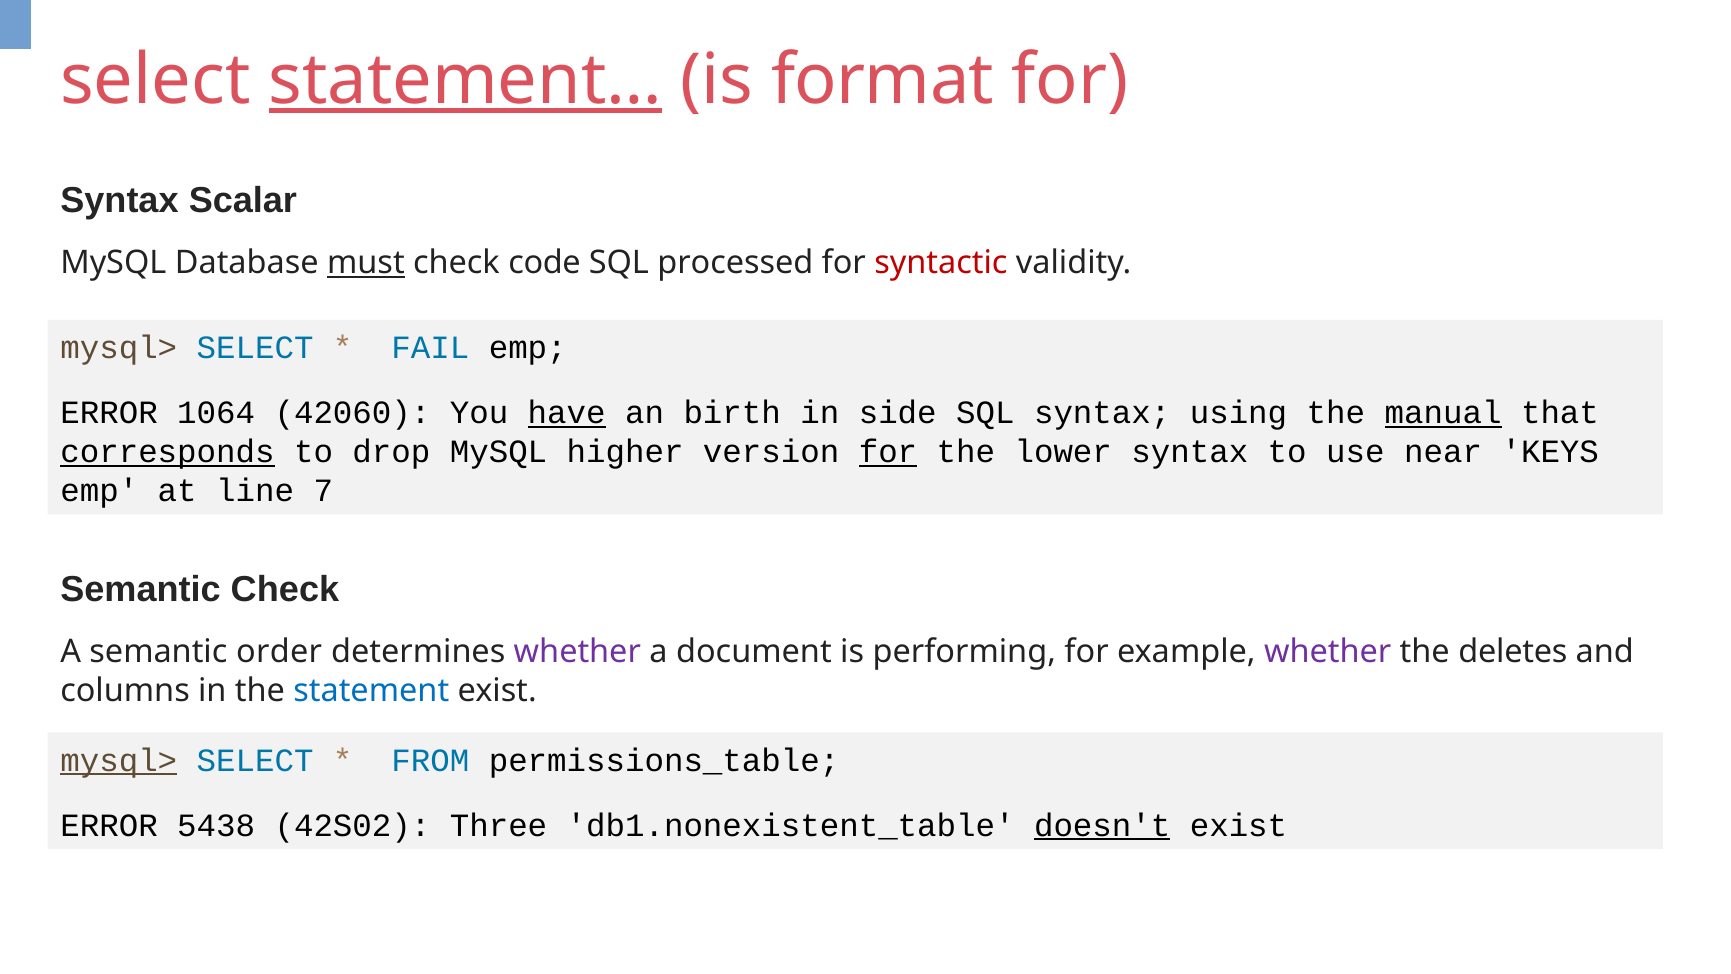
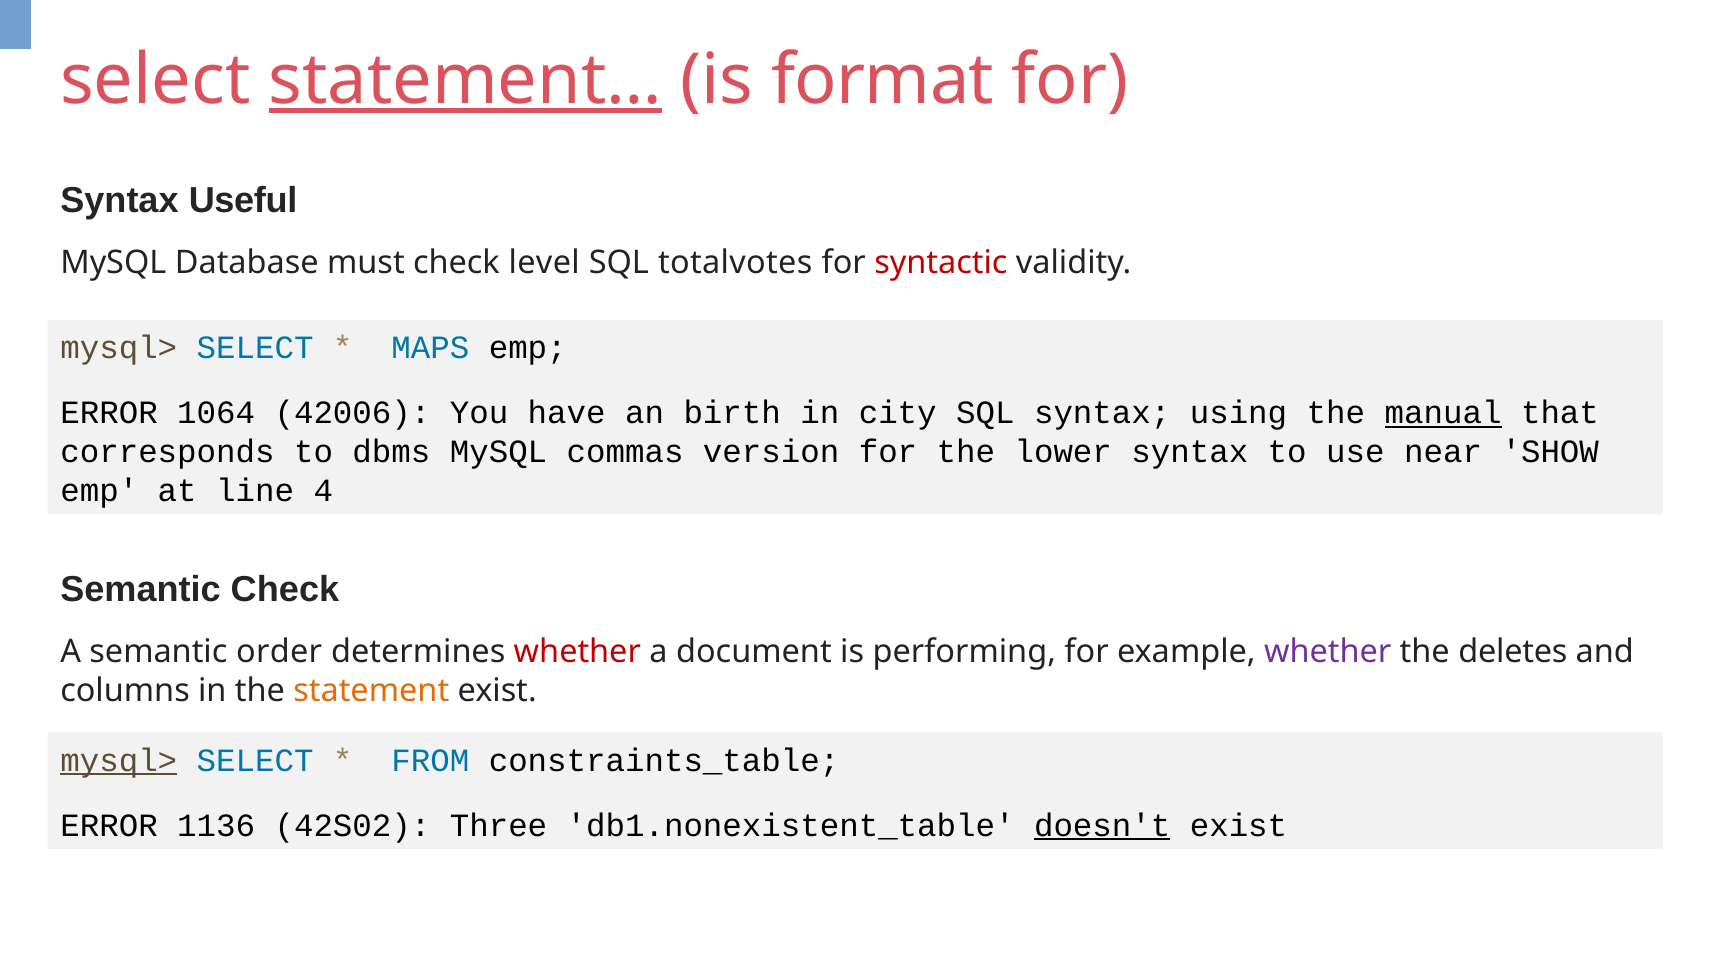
Scalar: Scalar -> Useful (243, 200)
must underline: present -> none (366, 263)
code: code -> level (544, 263)
processed: processed -> totalvotes (735, 263)
FAIL: FAIL -> MAPS (430, 348)
42060: 42060 -> 42006 (352, 413)
have underline: present -> none (567, 413)
side: side -> city (898, 413)
corresponds underline: present -> none (167, 452)
drop: drop -> dbms (391, 452)
higher: higher -> commas (625, 452)
for underline: present -> none (888, 452)
KEYS: KEYS -> SHOW (1550, 452)
7: 7 -> 4 (323, 491)
whether colour: purple -> red (577, 651)
statement colour: blue -> orange (371, 690)
permissions_table: permissions_table -> constraints_table (664, 760)
5438: 5438 -> 1136 (216, 825)
